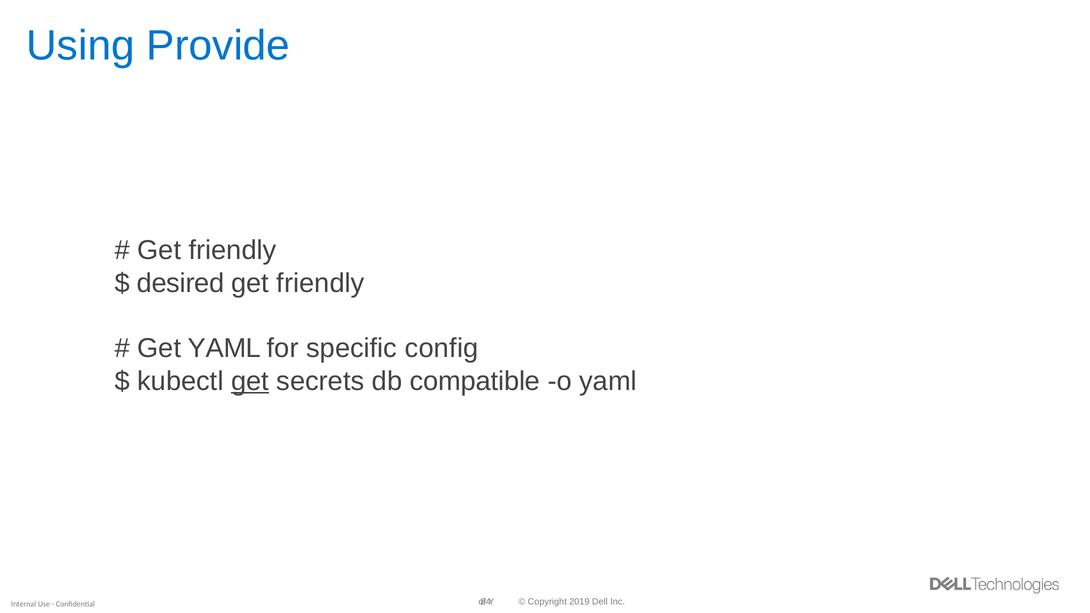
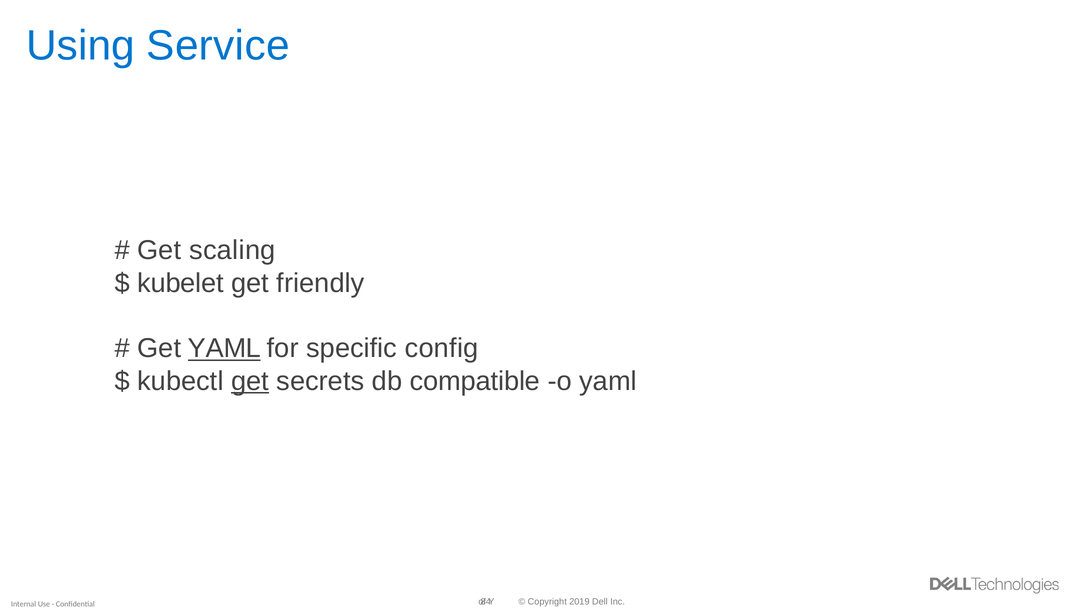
Provide: Provide -> Service (218, 46)
friendly: friendly -> scaling (232, 250)
desired: desired -> kubelet (180, 283)
YAML underline: none -> present (224, 348)
